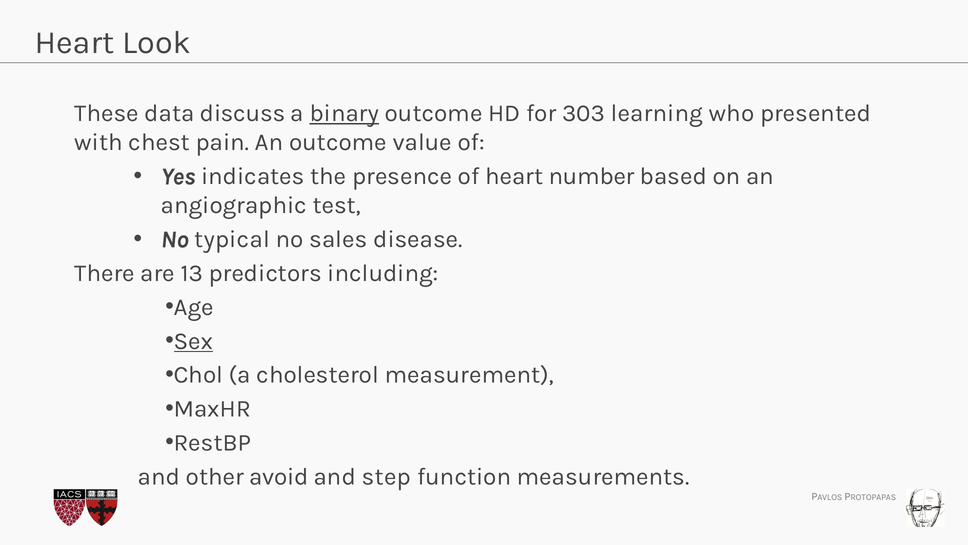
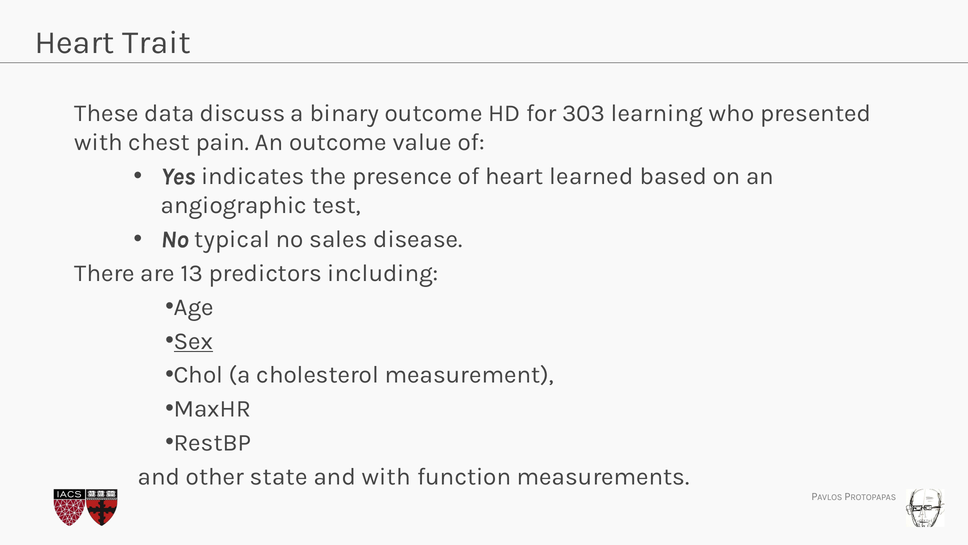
Look: Look -> Trait (156, 42)
binary underline: present -> none (344, 113)
number: number -> learned (591, 176)
avoid: avoid -> state (279, 476)
and step: step -> with (386, 476)
